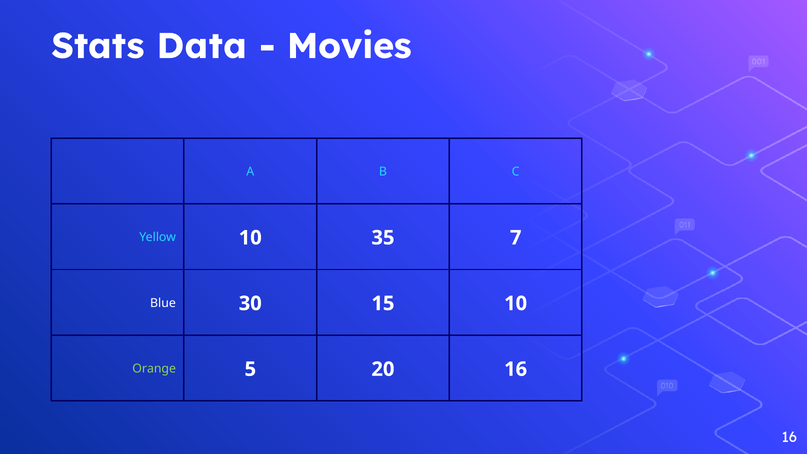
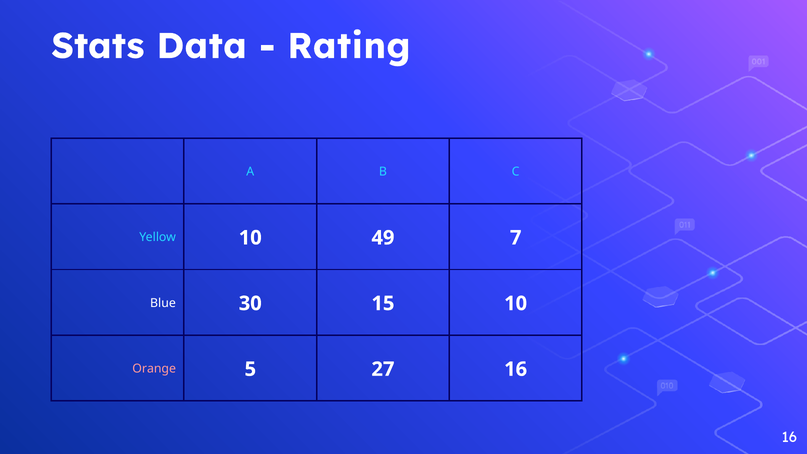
Movies: Movies -> Rating (349, 46)
35: 35 -> 49 (383, 238)
Orange colour: light green -> pink (154, 369)
20: 20 -> 27 (383, 369)
